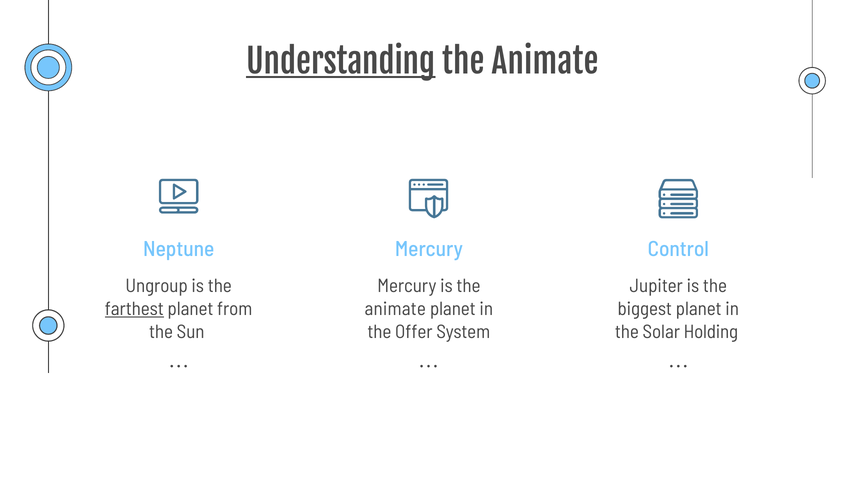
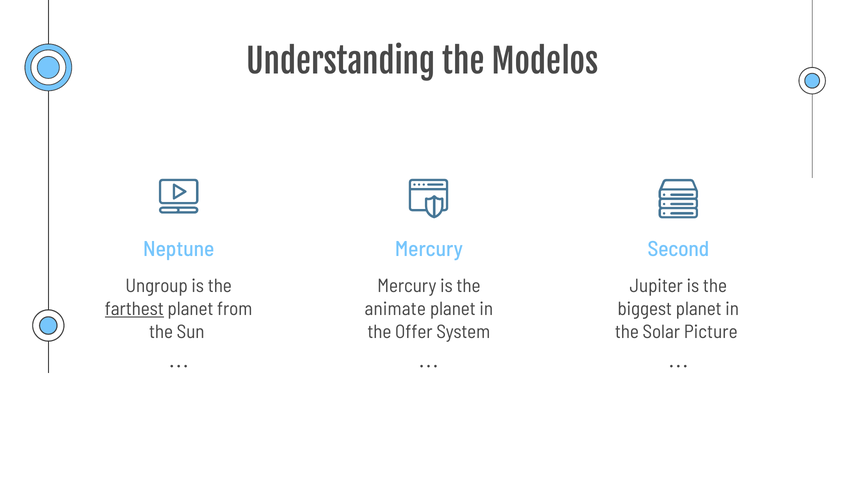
Understanding underline: present -> none (341, 63)
Animate: Animate -> Modelos (545, 63)
Control: Control -> Second (678, 249)
Holding: Holding -> Picture (711, 332)
